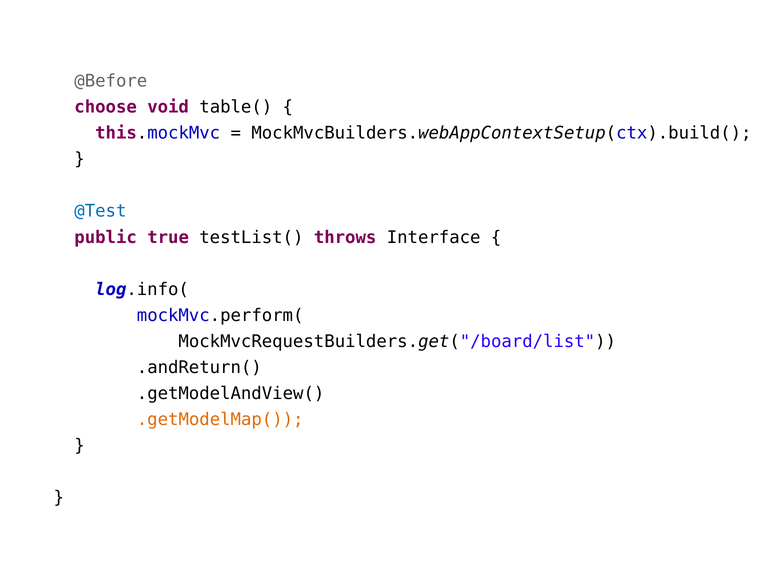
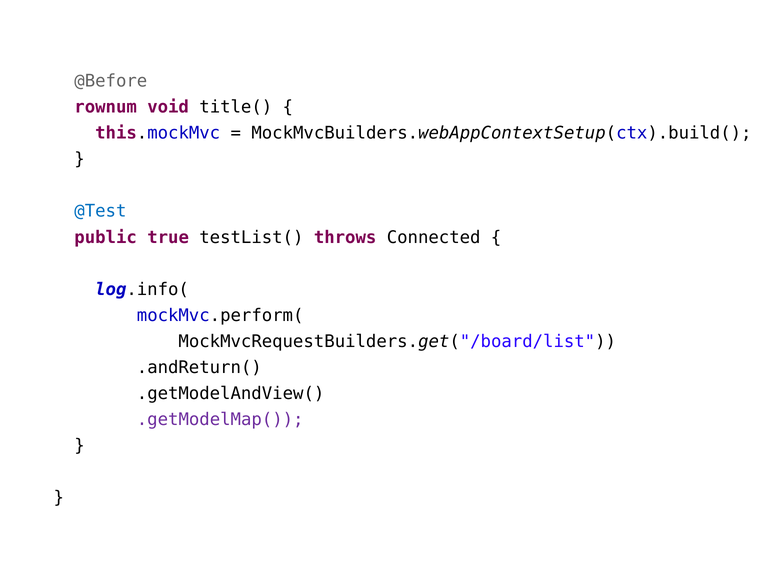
choose: choose -> rownum (106, 107)
table(: table( -> title( (236, 107)
Interface: Interface -> Connected (434, 237)
.getModelMap( colour: orange -> purple (220, 419)
